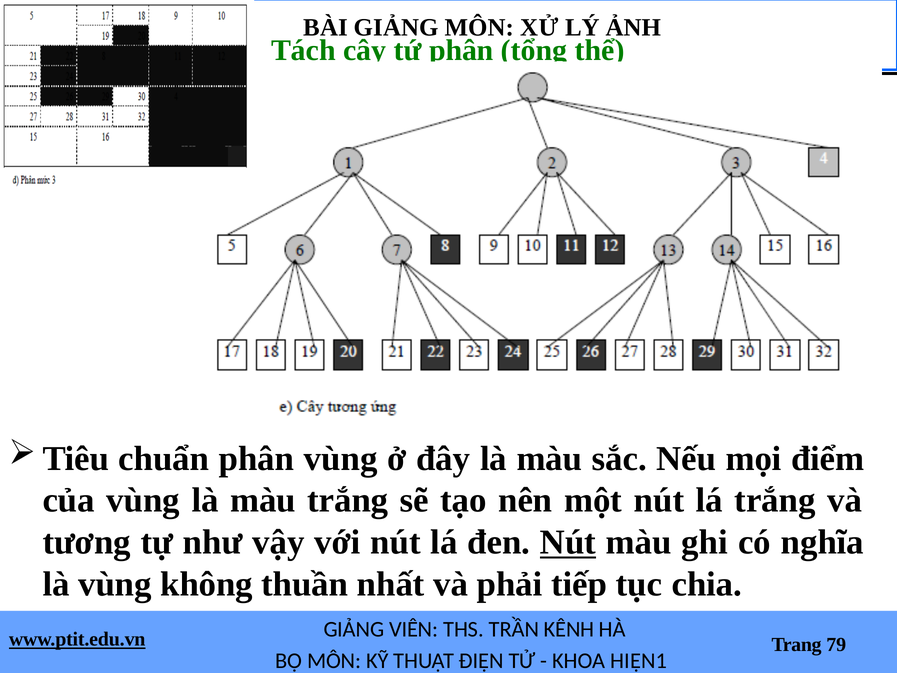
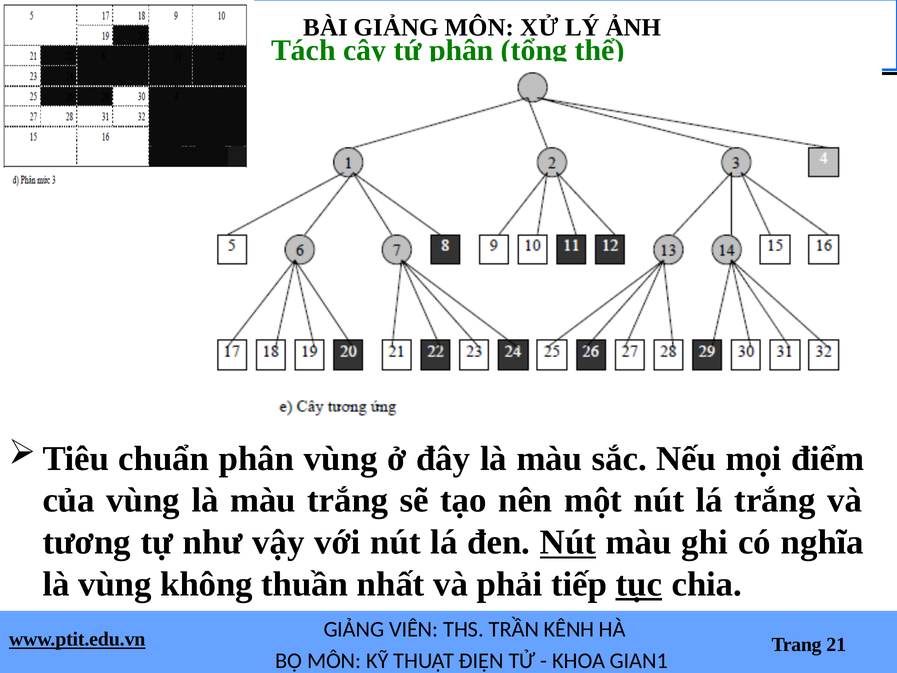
tục underline: none -> present (639, 584)
79: 79 -> 21 (836, 644)
HIỆN1: HIỆN1 -> GIAN1 (639, 660)
